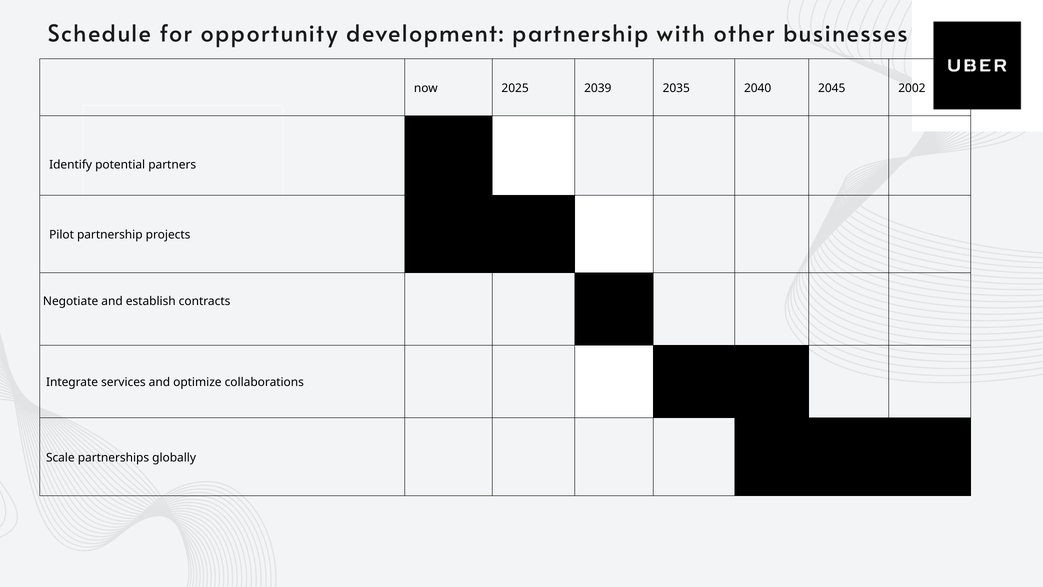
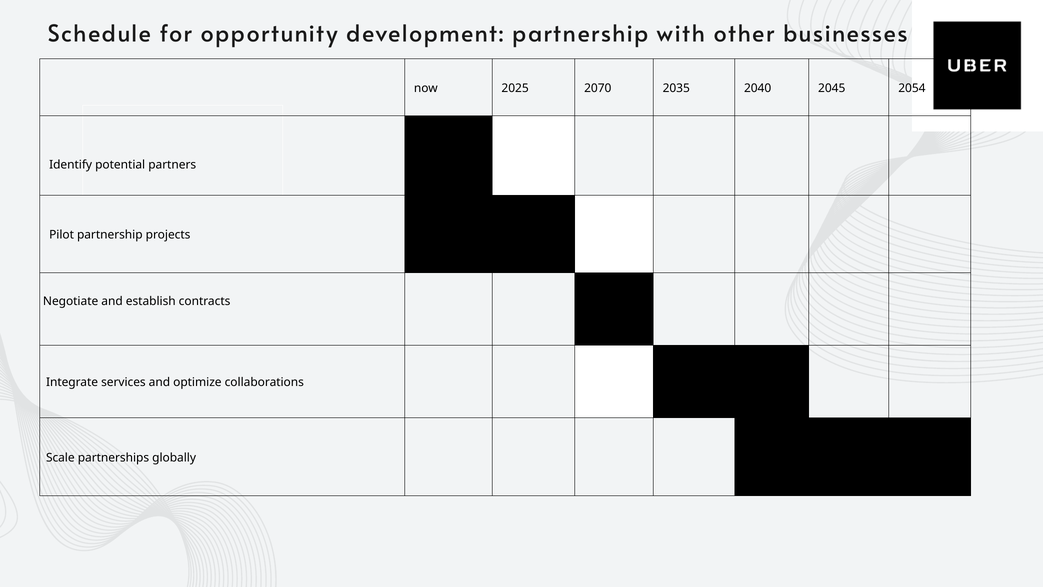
2039: 2039 -> 2070 (598, 88)
2002: 2002 -> 2054 (912, 88)
